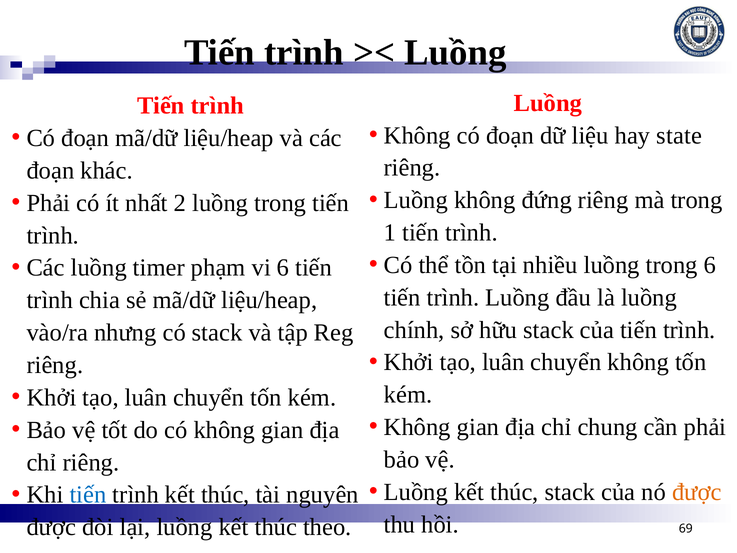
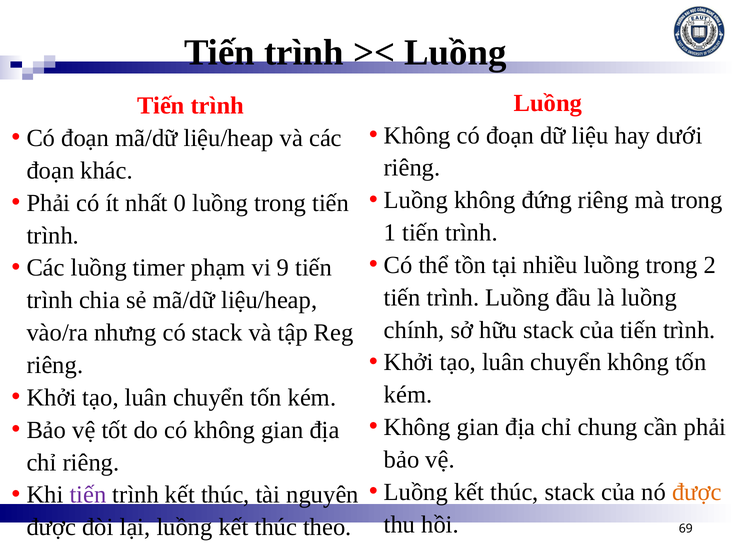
state: state -> dưới (679, 135)
2: 2 -> 0 (180, 203)
trong 6: 6 -> 2 (710, 265)
vi 6: 6 -> 9 (283, 268)
tiến colour: blue -> purple (88, 495)
